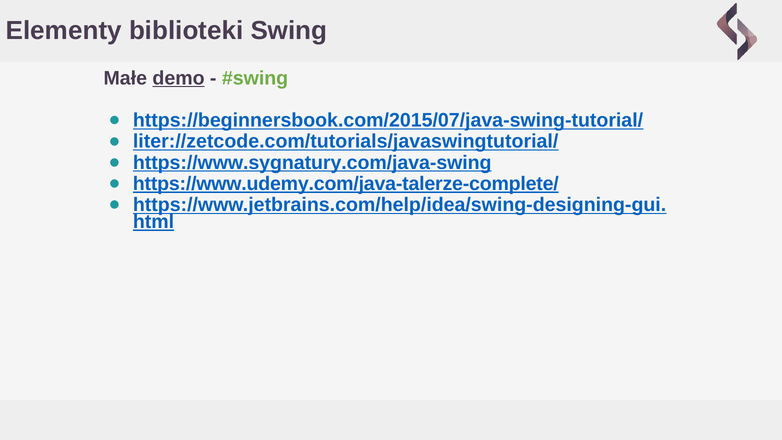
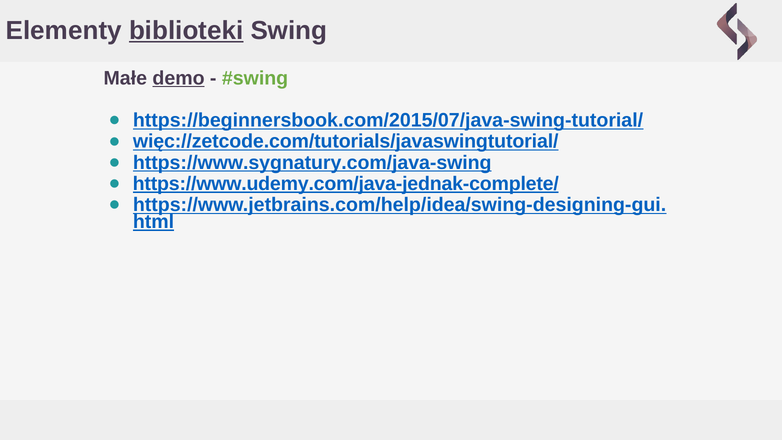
biblioteki underline: none -> present (186, 31)
liter://zetcode.com/tutorials/javaswingtutorial/: liter://zetcode.com/tutorials/javaswingtutorial/ -> więc://zetcode.com/tutorials/javaswingtutorial/ (346, 141)
https://www.udemy.com/java-talerze-complete/: https://www.udemy.com/java-talerze-complete/ -> https://www.udemy.com/java-jednak-complete/ (346, 184)
